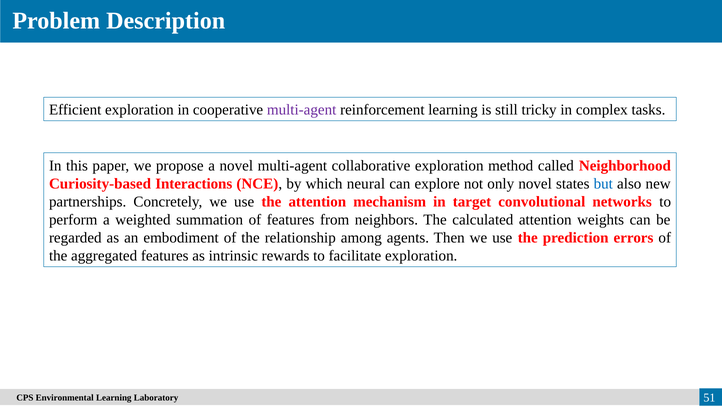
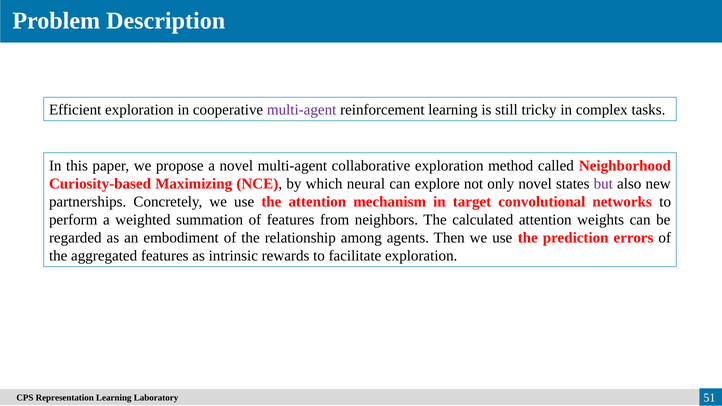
Interactions: Interactions -> Maximizing (194, 184)
but colour: blue -> purple (603, 184)
Environmental: Environmental -> Representation (65, 398)
